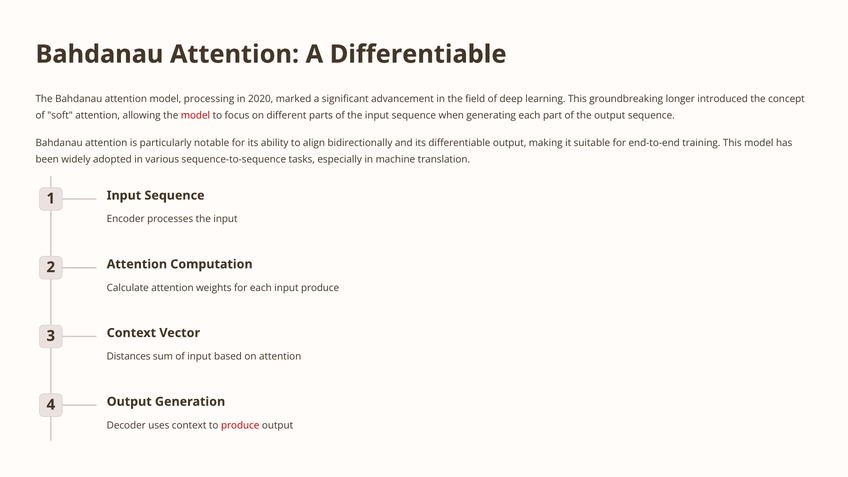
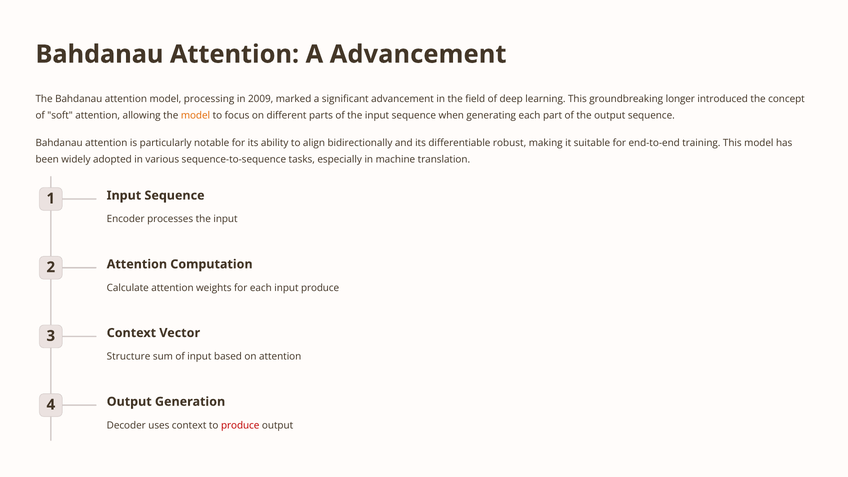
A Differentiable: Differentiable -> Advancement (418, 54)
2020: 2020 -> 2009 (261, 99)
model colour: red -> orange (195, 115)
differentiable output: output -> robust (510, 143)
Distances: Distances -> Structure (129, 357)
